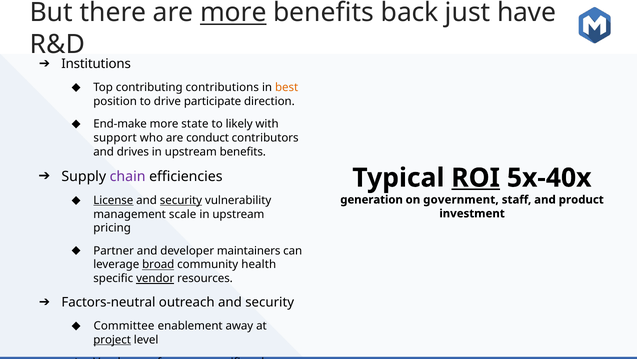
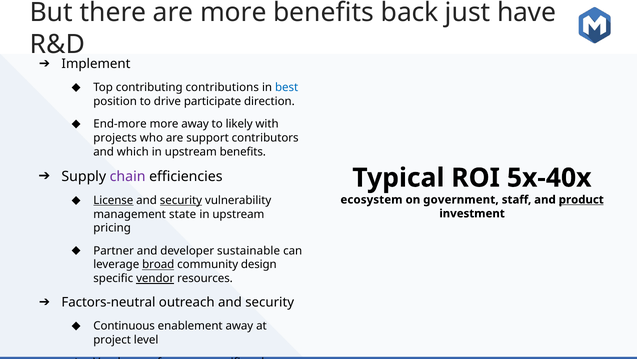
more underline: present -> none (233, 13)
Institutions: Institutions -> Implement (96, 64)
best colour: orange -> blue (287, 87)
End-make: End-make -> End-more (120, 124)
more state: state -> away (195, 124)
support: support -> projects (115, 138)
conduct: conduct -> support (208, 138)
drives: drives -> which (133, 152)
ROI underline: present -> none (476, 178)
generation: generation -> ecosystem (371, 199)
product underline: none -> present (581, 199)
scale: scale -> state (183, 214)
maintainers: maintainers -> sustainable (249, 250)
health: health -> design (259, 264)
Committee: Committee -> Continuous (124, 325)
project underline: present -> none (112, 339)
